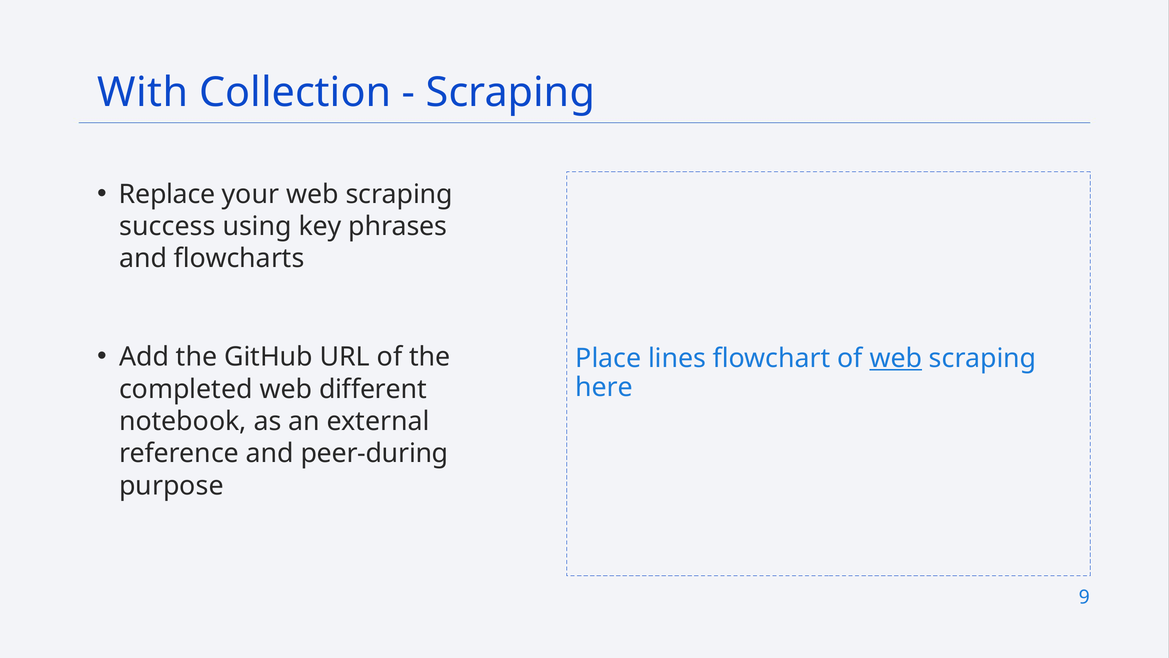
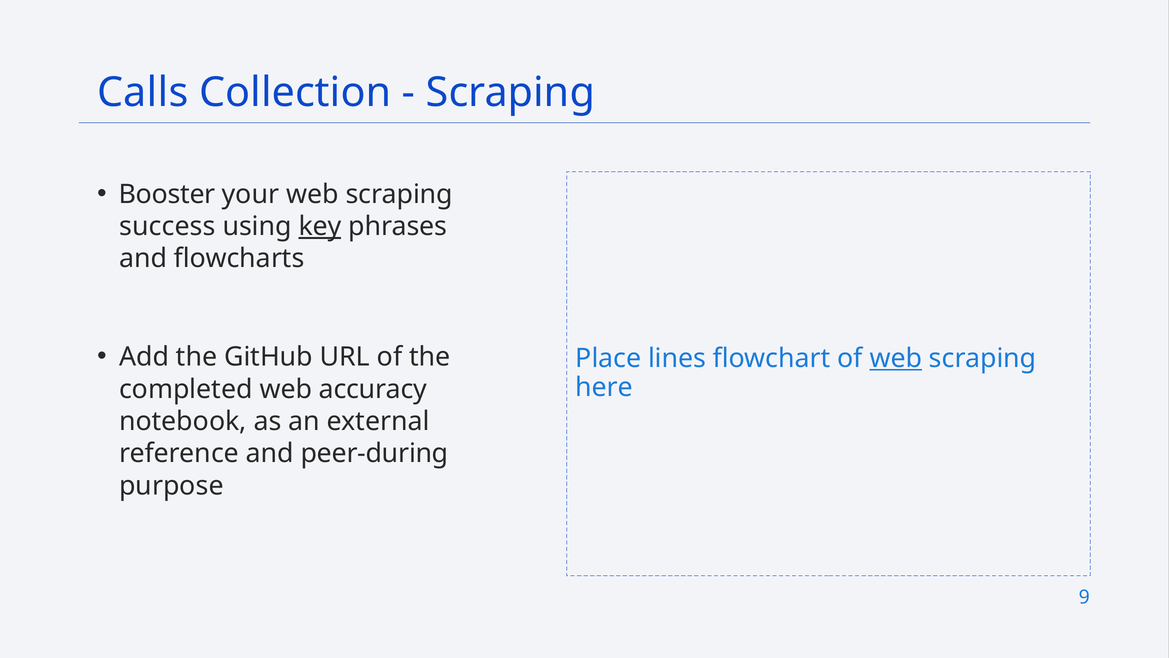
With: With -> Calls (143, 93)
Replace: Replace -> Booster (167, 194)
key underline: none -> present (320, 226)
different: different -> accuracy (373, 389)
